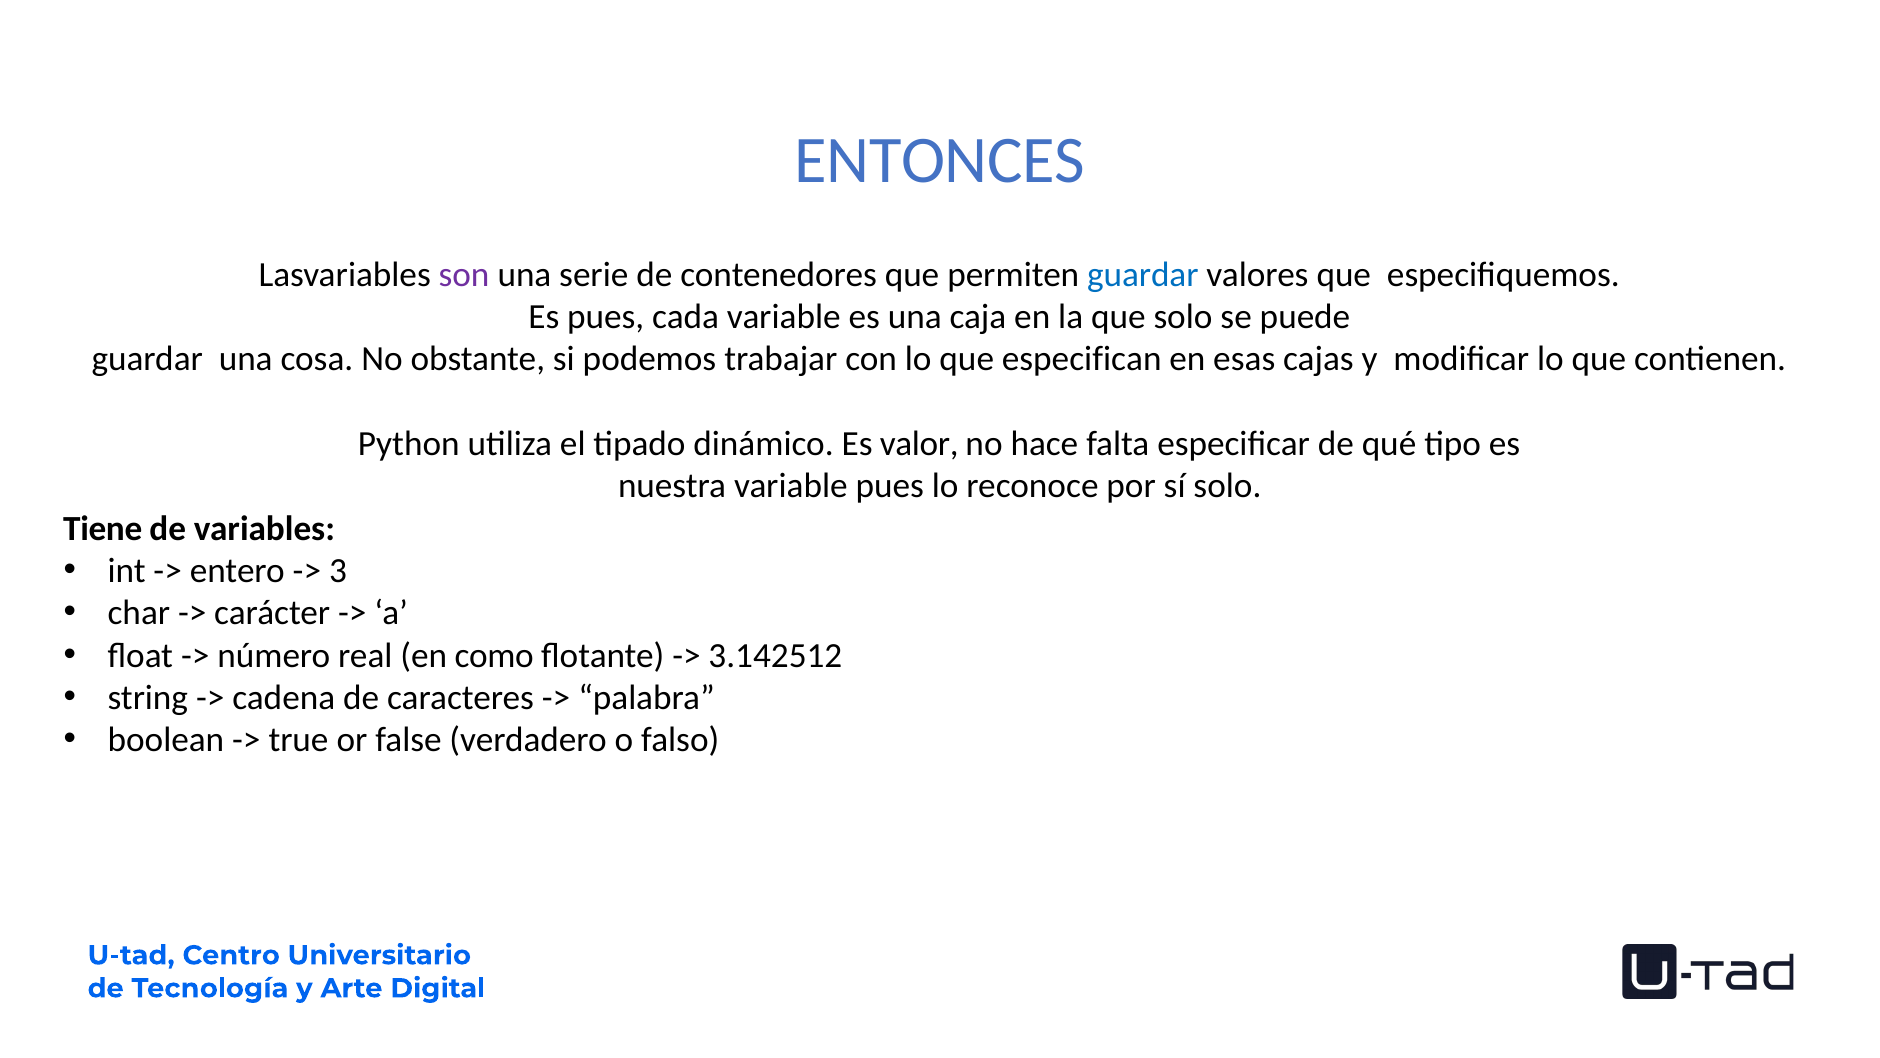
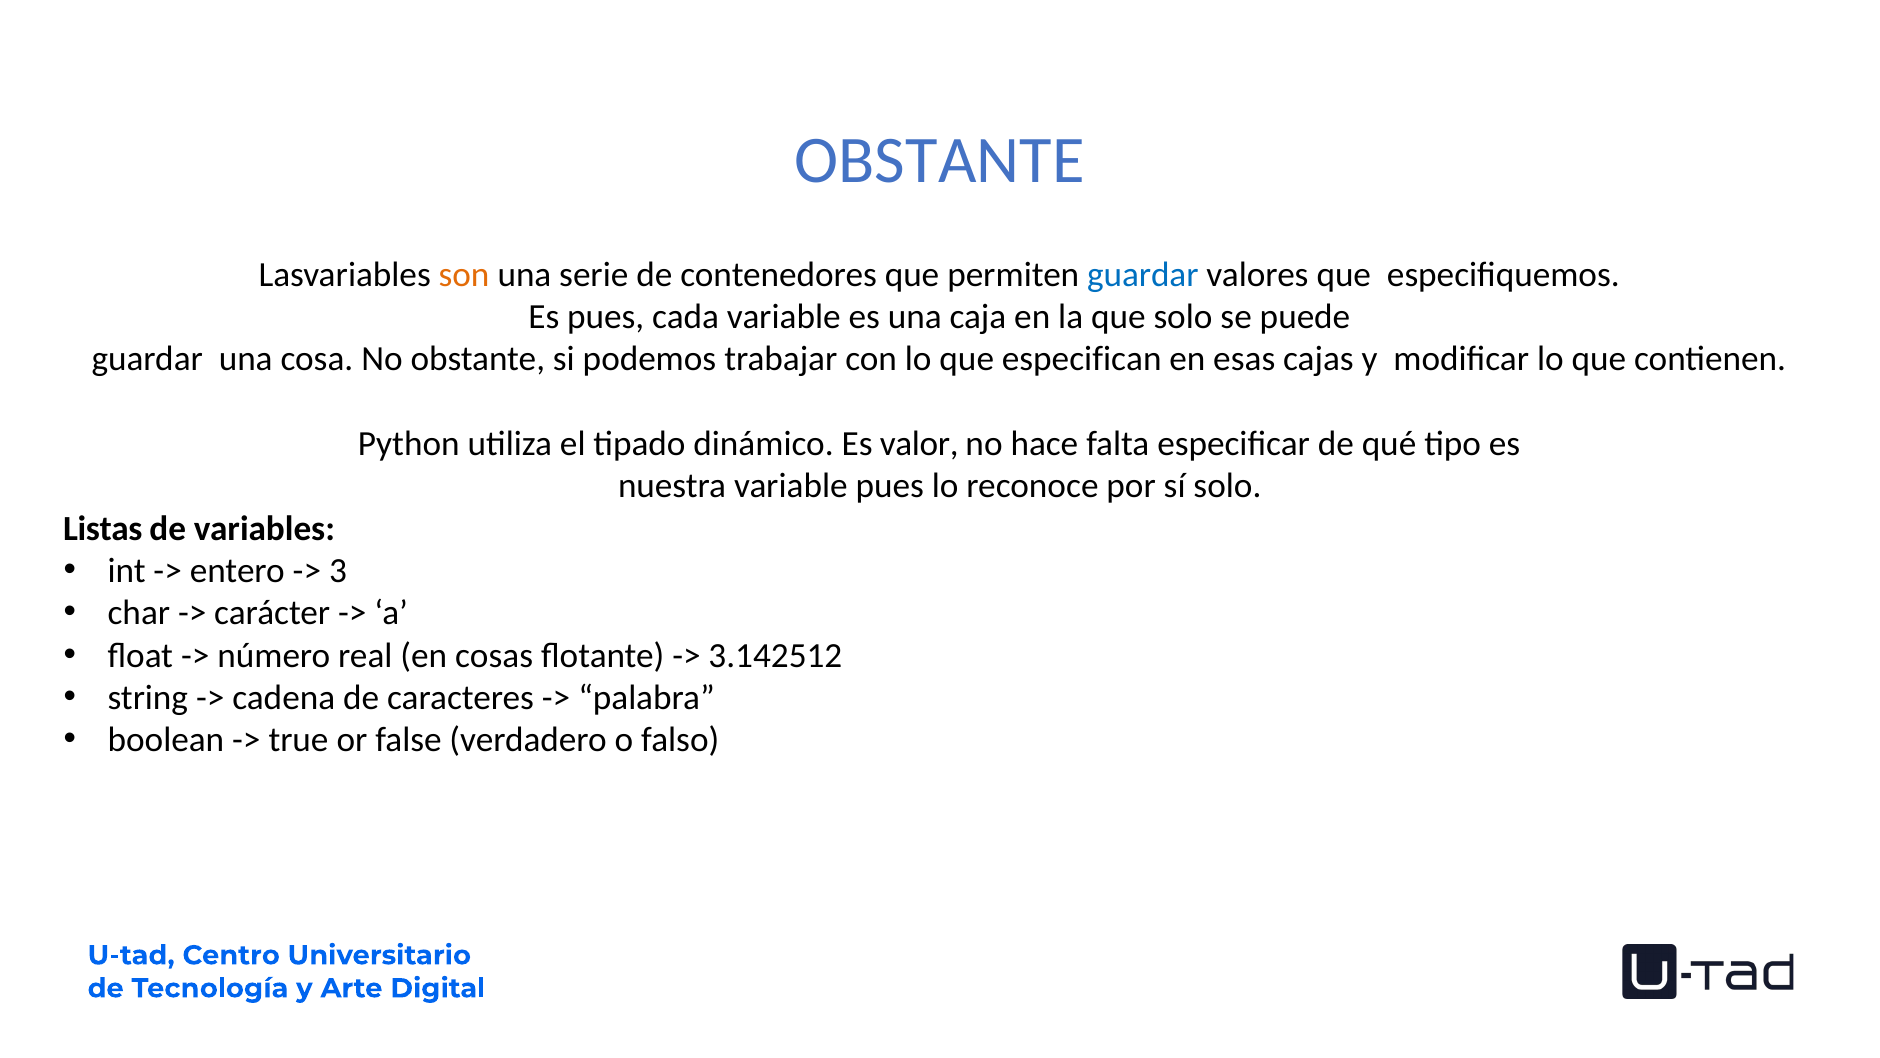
ENTONCES: ENTONCES -> OBSTANTE (940, 161)
son colour: purple -> orange (464, 274)
Tiene: Tiene -> Listas (103, 528)
como: como -> cosas (494, 655)
